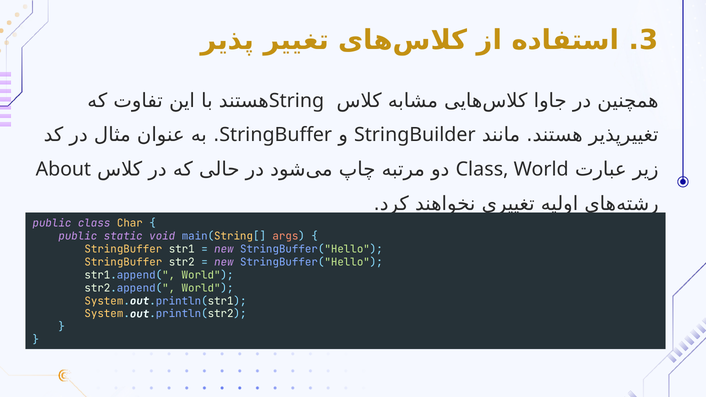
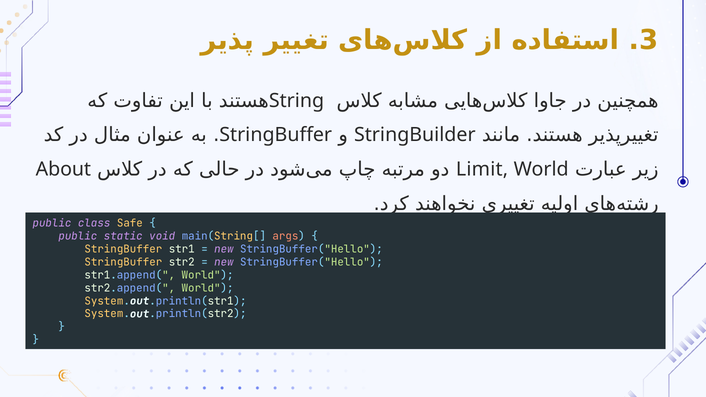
Class: Class -> Limit (482, 169)
Char: Char -> Safe (130, 223)
